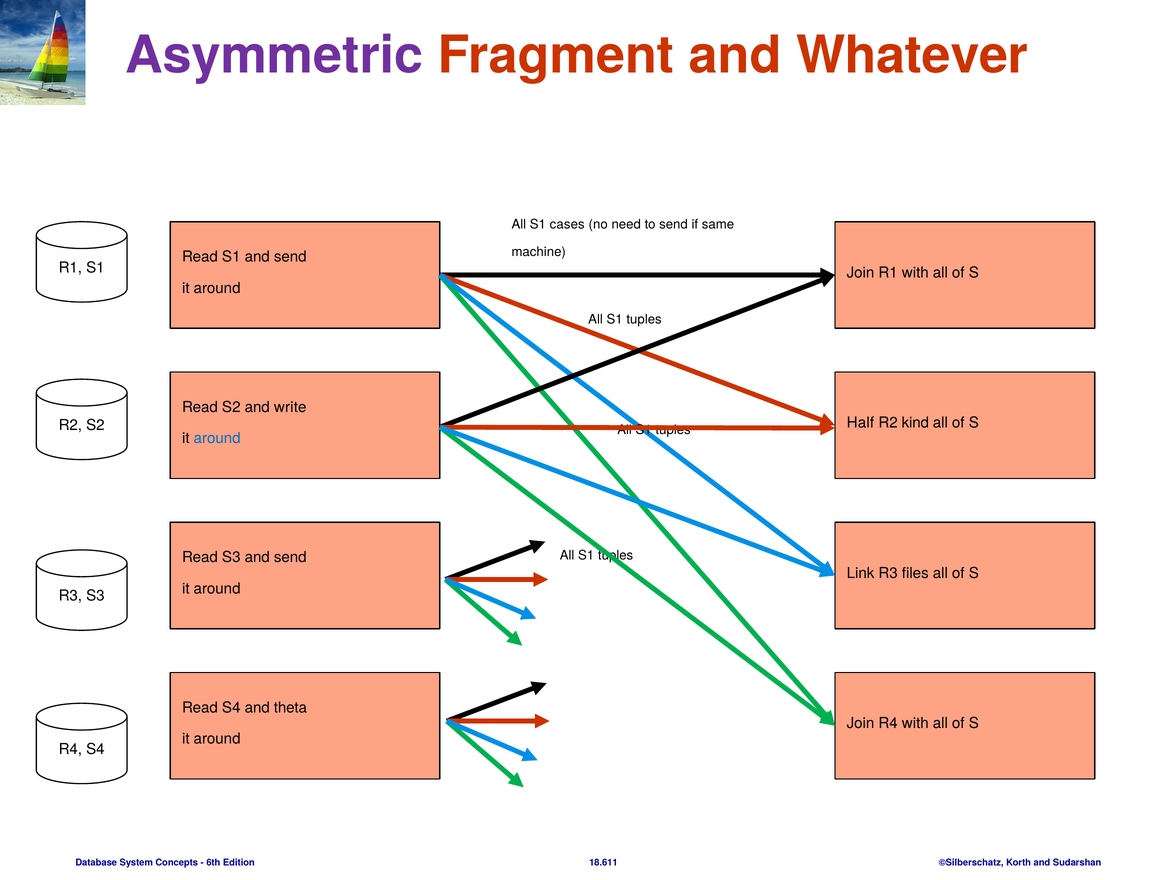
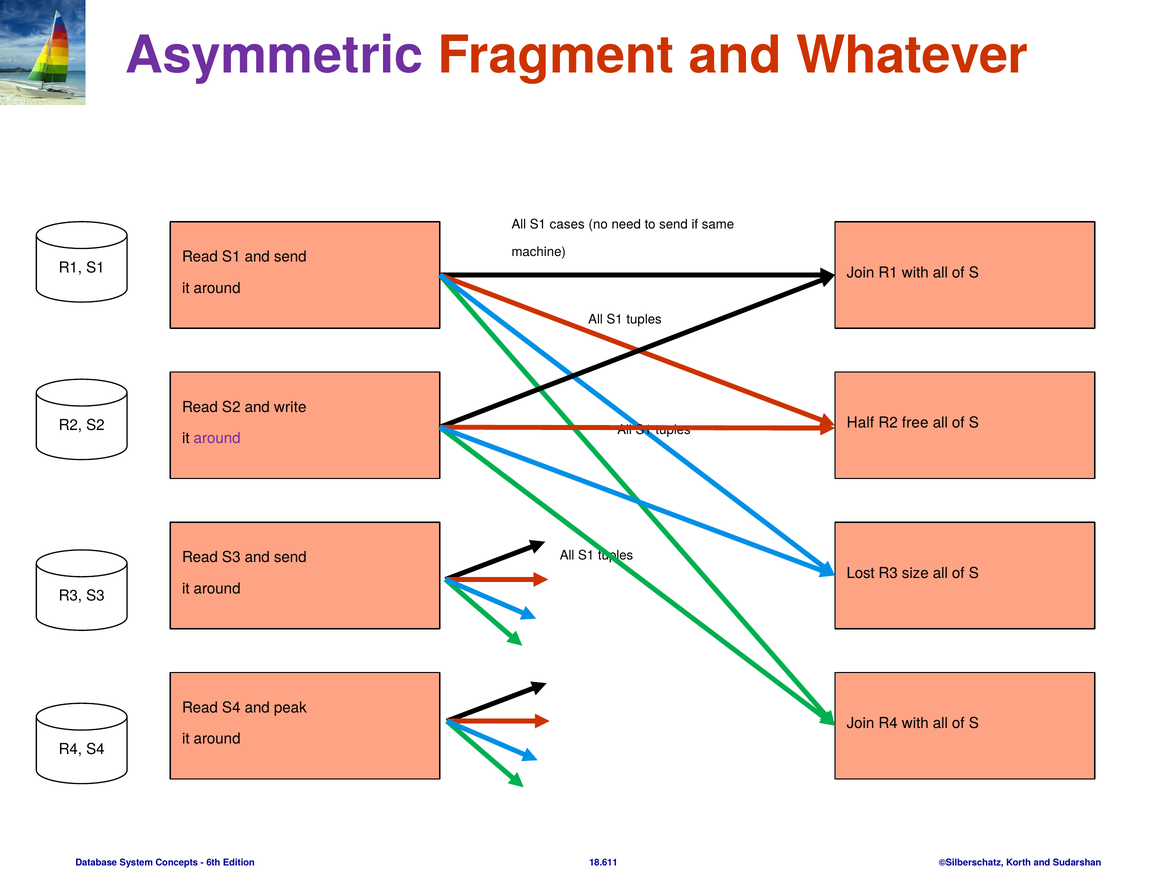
kind: kind -> free (915, 423)
around colour: blue -> purple (217, 438)
Link: Link -> Lost (861, 573)
files: files -> size (915, 573)
theta: theta -> peak (290, 708)
